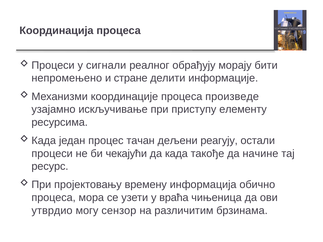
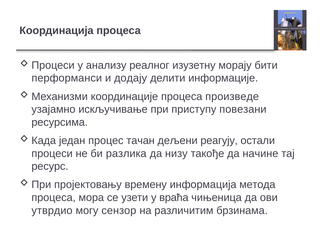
сигнали: сигнали -> анализу (106, 65)
обрађују: обрађују -> изузетну (194, 65)
непромењено: непромењено -> перформанси (67, 78)
стране: стране -> додају (131, 78)
елементу: елементу -> повезани (243, 109)
чекајући: чекајући -> разлика (126, 154)
када: када -> низу (176, 154)
обично: обично -> метода (257, 185)
